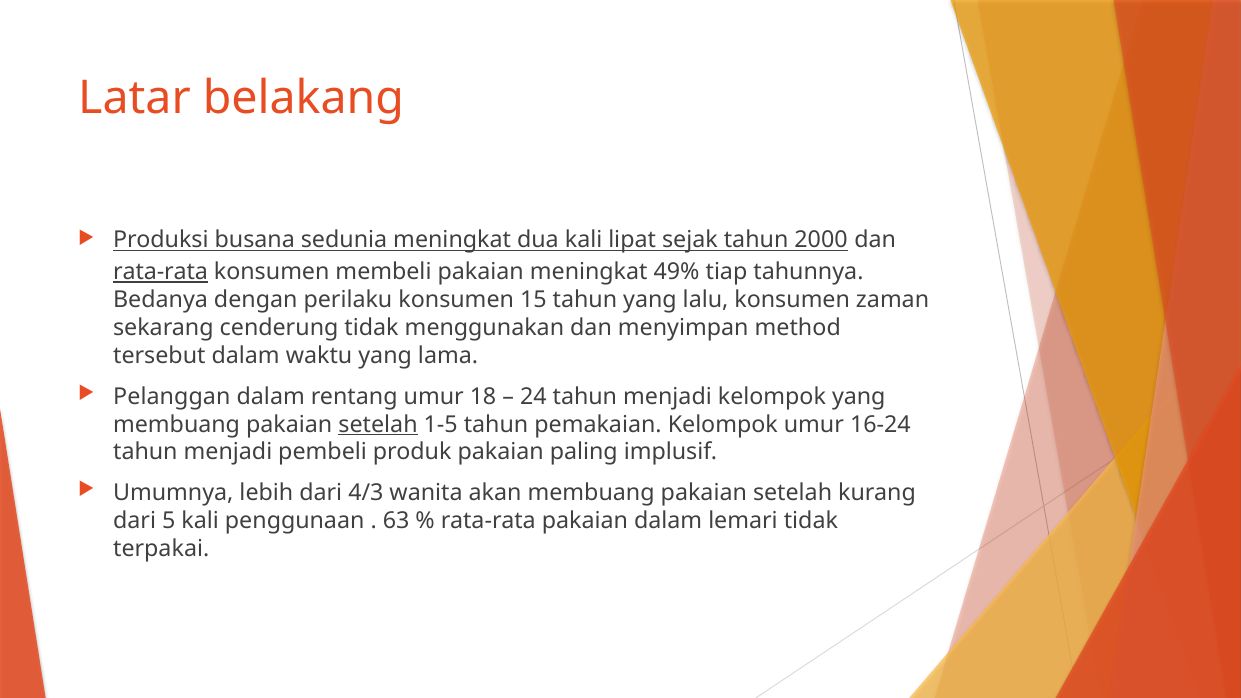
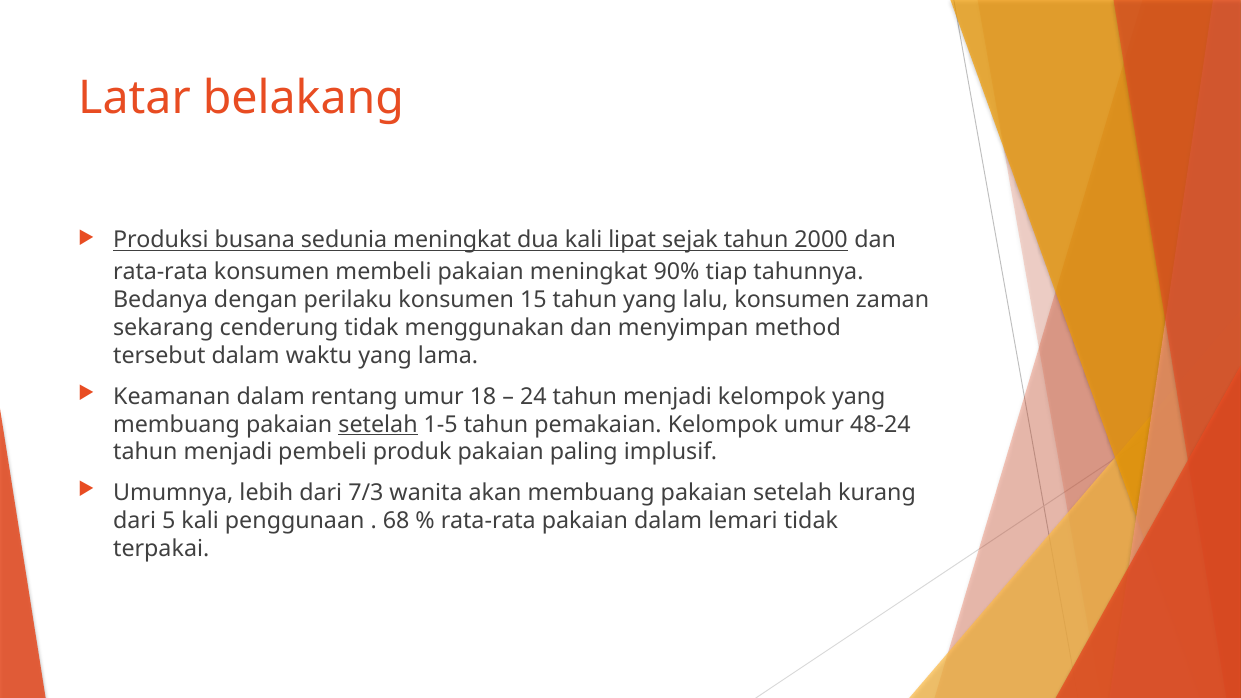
rata-rata underline: present -> none (161, 272)
49%: 49% -> 90% (677, 272)
Pelanggan: Pelanggan -> Keamanan (172, 396)
16-24: 16-24 -> 48-24 (880, 424)
4/3: 4/3 -> 7/3 (366, 493)
63: 63 -> 68 (396, 521)
